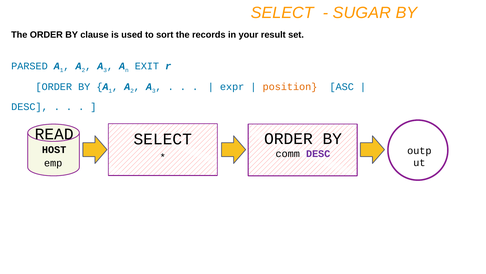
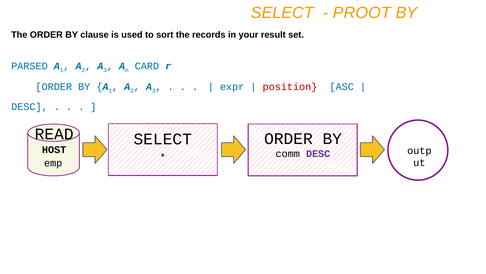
SUGAR: SUGAR -> PROOT (362, 13)
EXIT: EXIT -> CARD (147, 66)
position colour: orange -> red (290, 87)
